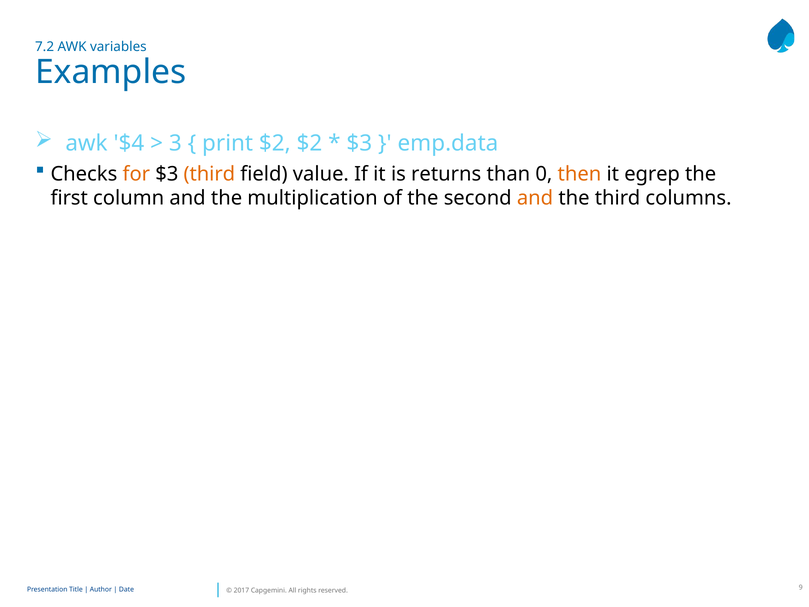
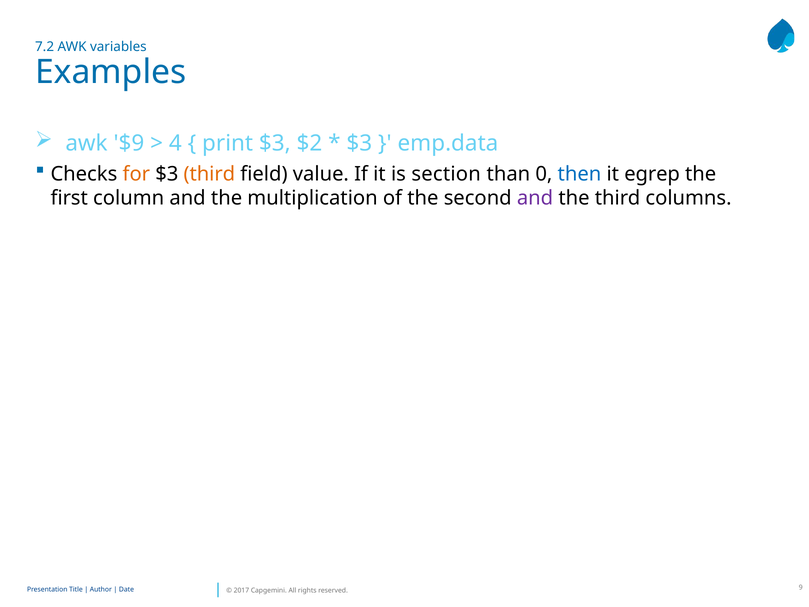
$4: $4 -> $9 (129, 143)
3: 3 -> 4 (175, 143)
print $2: $2 -> $3 (275, 143)
returns: returns -> section (446, 174)
then colour: orange -> blue (579, 174)
and colour: orange -> purple (535, 198)
